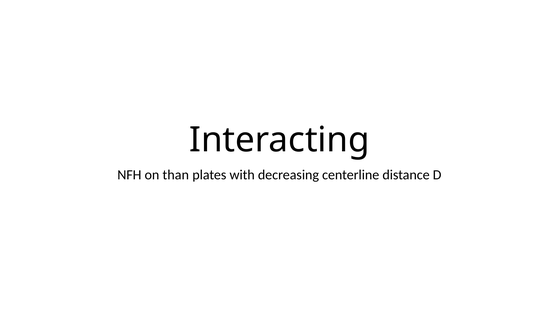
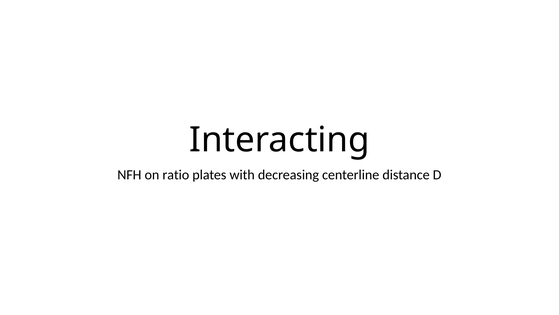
than: than -> ratio (176, 175)
